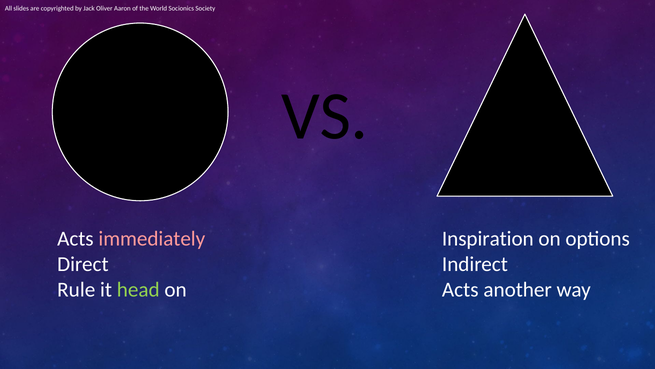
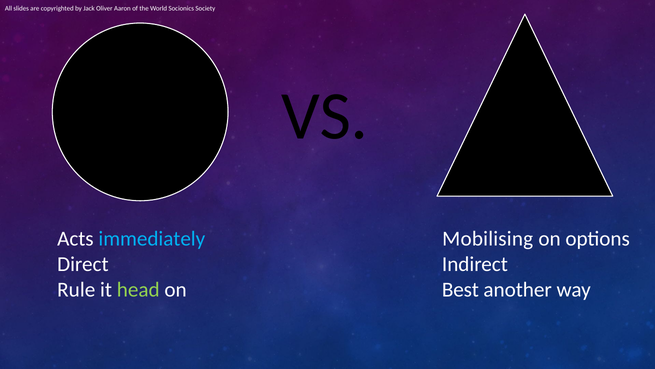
immediately colour: pink -> light blue (152, 239)
Inspiration: Inspiration -> Mobilising (488, 239)
Acts: Acts -> Best (460, 289)
